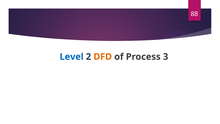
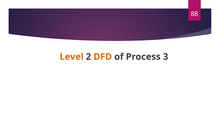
Level colour: blue -> orange (72, 57)
